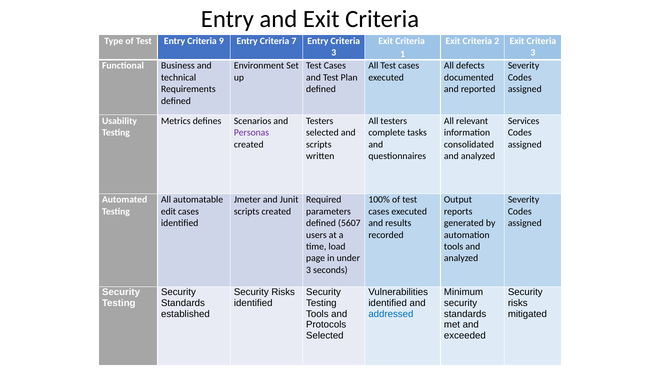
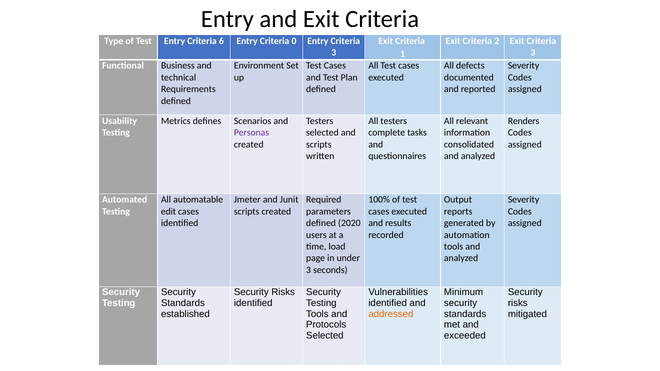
9: 9 -> 6 (221, 41)
7: 7 -> 0 (294, 41)
Services: Services -> Renders (524, 121)
5607: 5607 -> 2020 (349, 223)
addressed colour: blue -> orange (391, 314)
